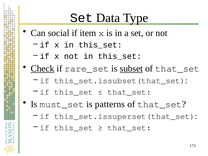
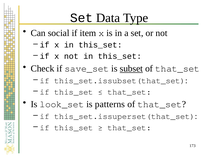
Check underline: present -> none (42, 69)
rare_set: rare_set -> save_set (87, 69)
must_set: must_set -> look_set (62, 104)
